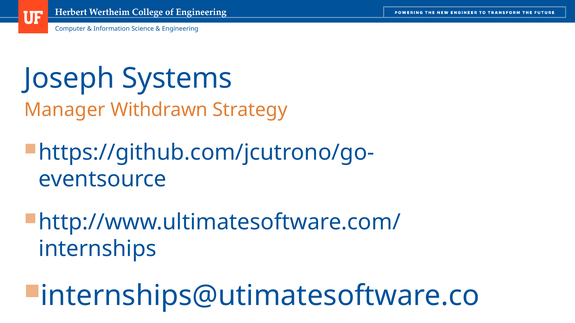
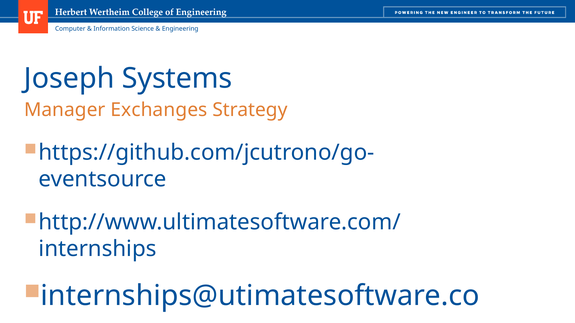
Withdrawn: Withdrawn -> Exchanges (159, 110)
